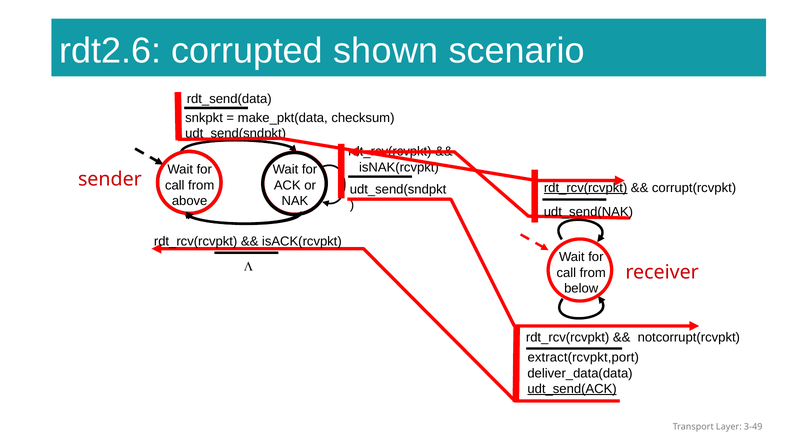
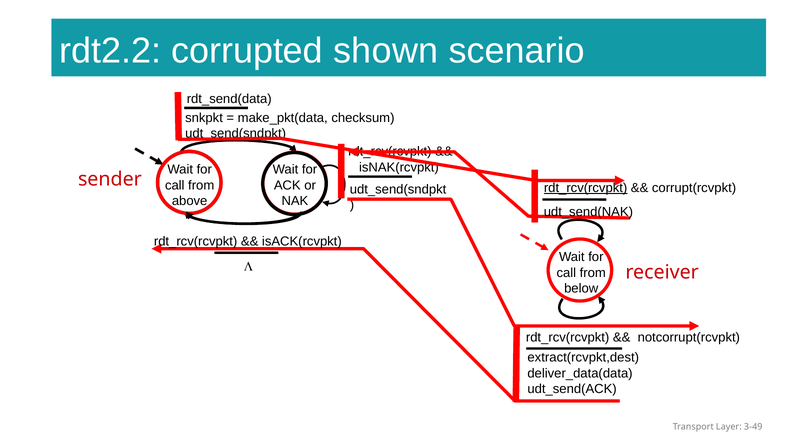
rdt2.6: rdt2.6 -> rdt2.2 (110, 51)
extract(rcvpkt,port: extract(rcvpkt,port -> extract(rcvpkt,dest (583, 357)
udt_send(ACK underline: present -> none (572, 389)
